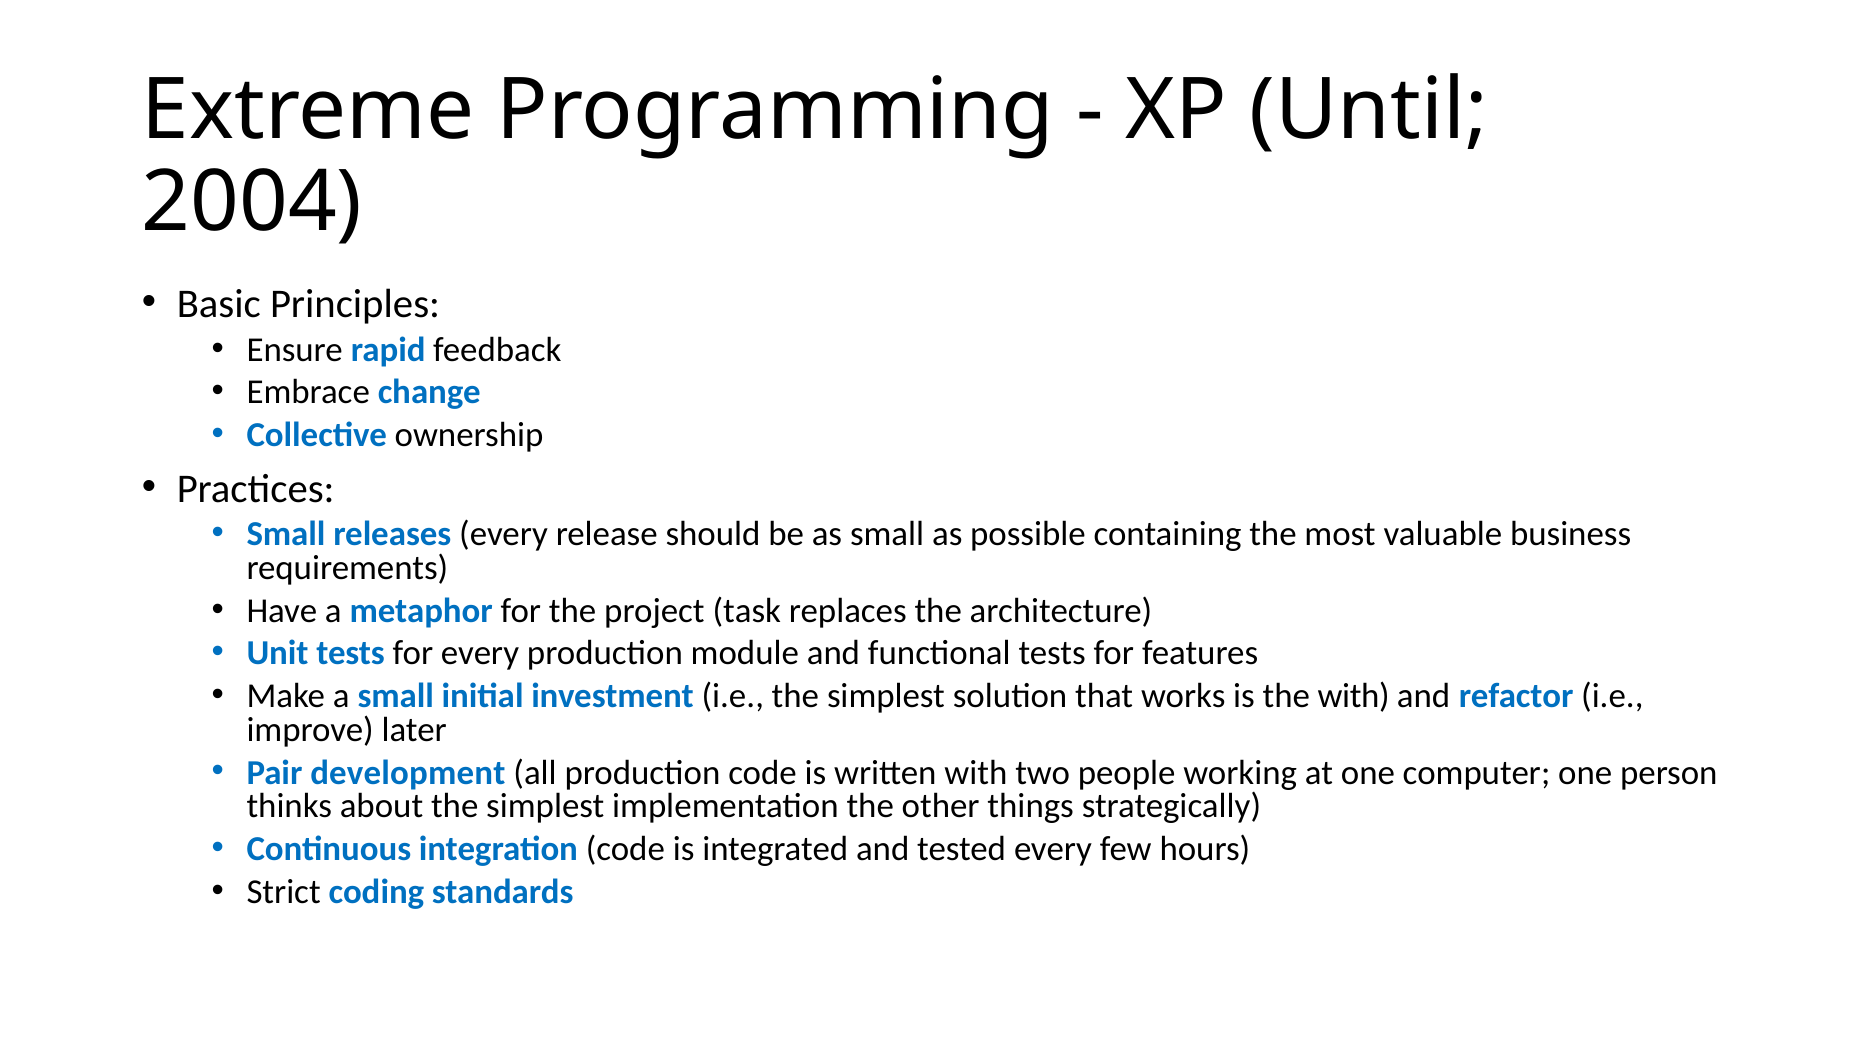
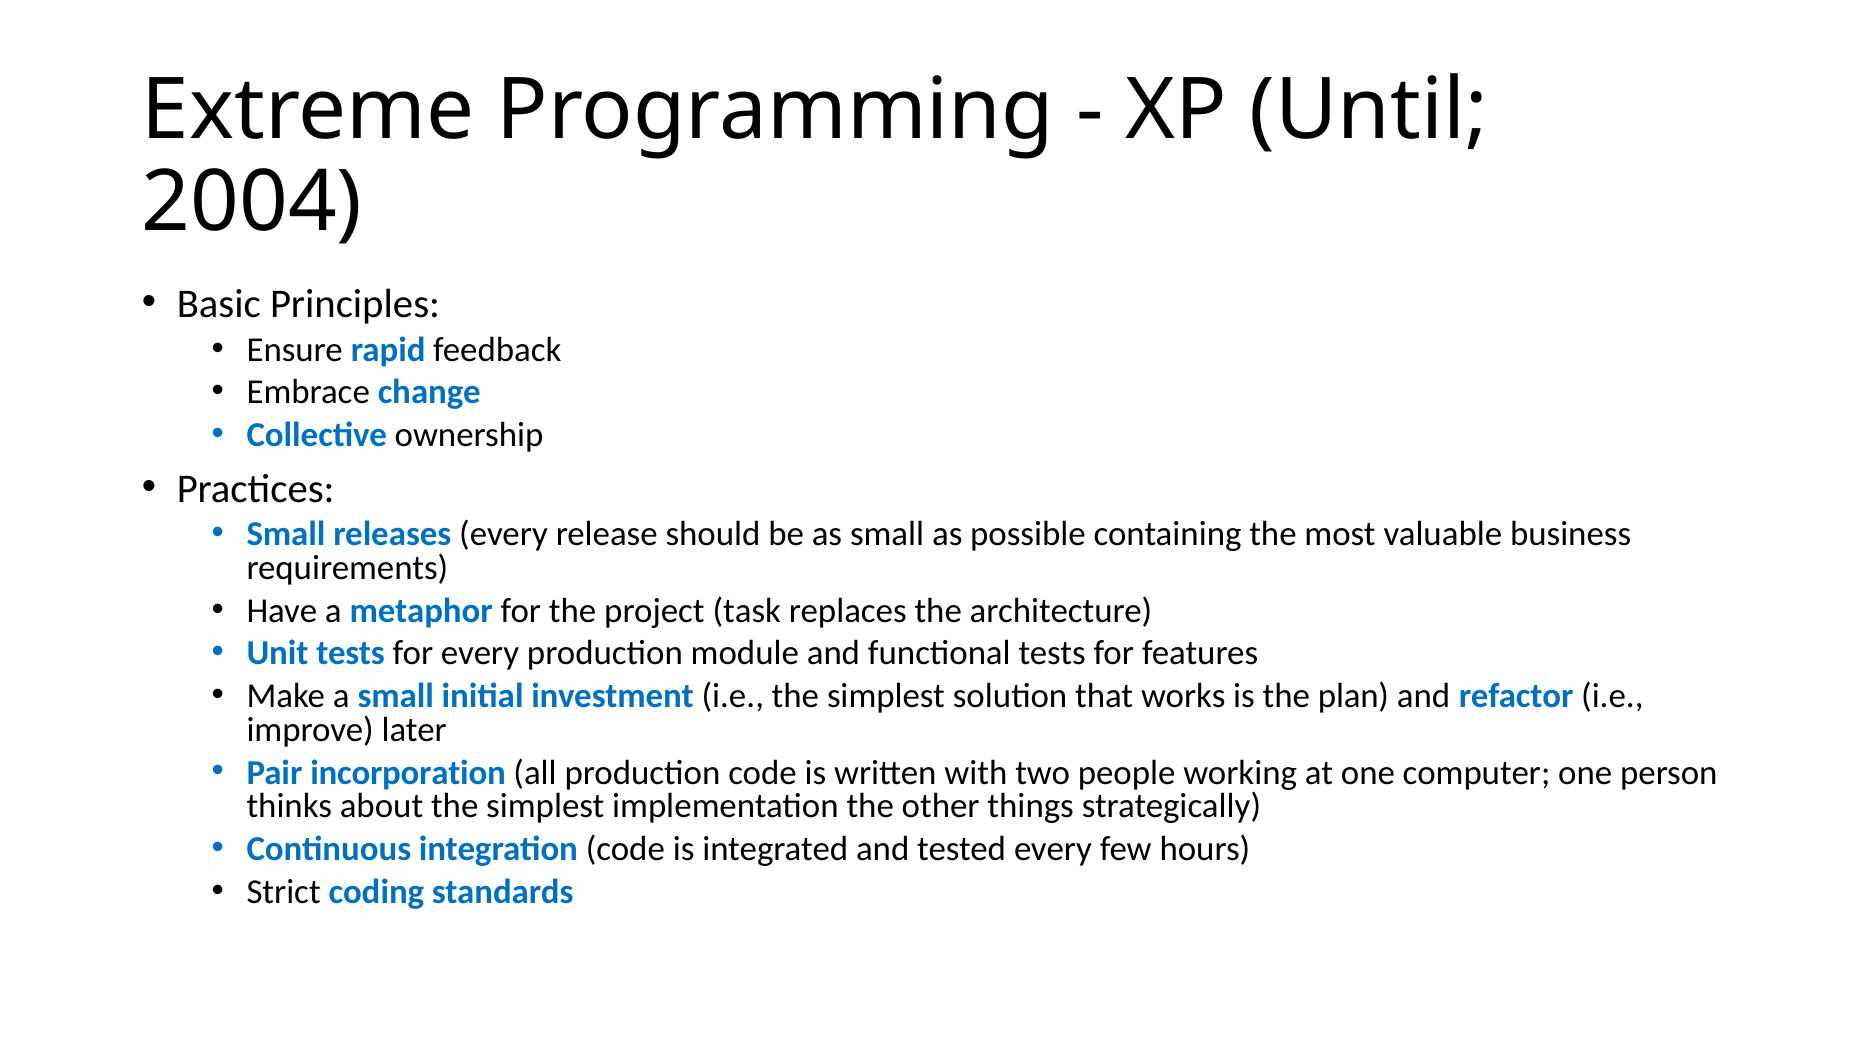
the with: with -> plan (1353, 696)
development: development -> incorporation (408, 772)
